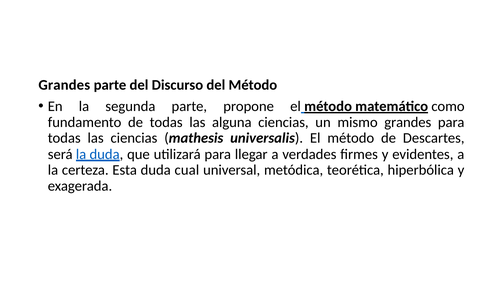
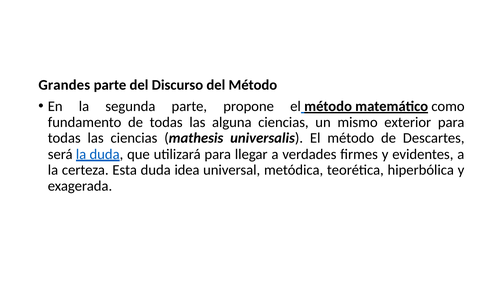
mismo grandes: grandes -> exterior (408, 122)
cual: cual -> idea (187, 170)
